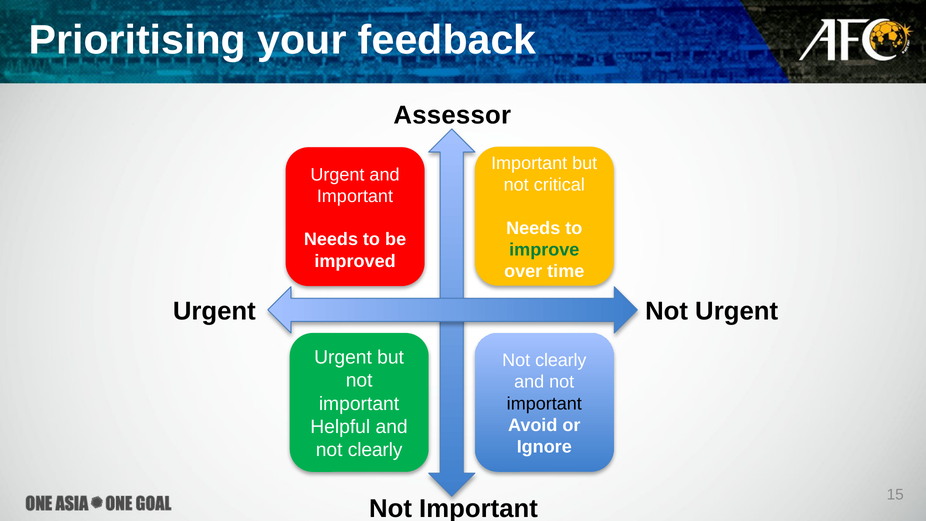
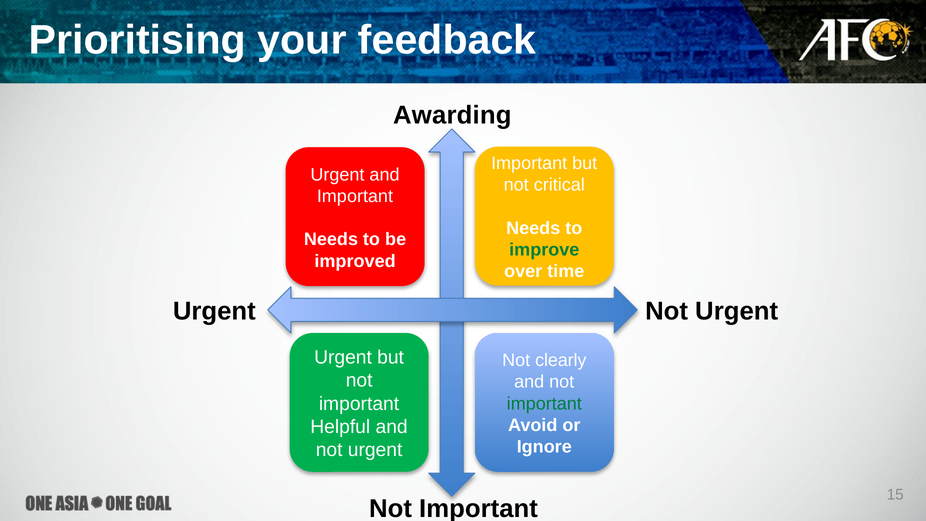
Assessor: Assessor -> Awarding (452, 115)
important colour: black -> green (544, 404)
clearly: clearly -> urgent (375, 450)
